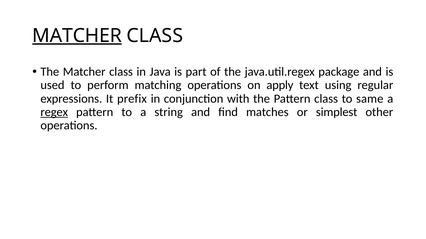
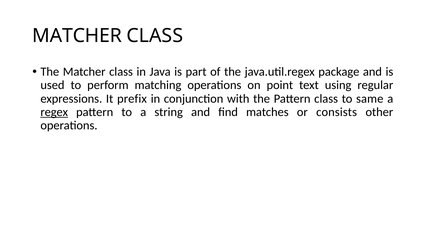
MATCHER underline: present -> none (77, 36)
apply: apply -> point (280, 85)
simplest: simplest -> consists (337, 112)
